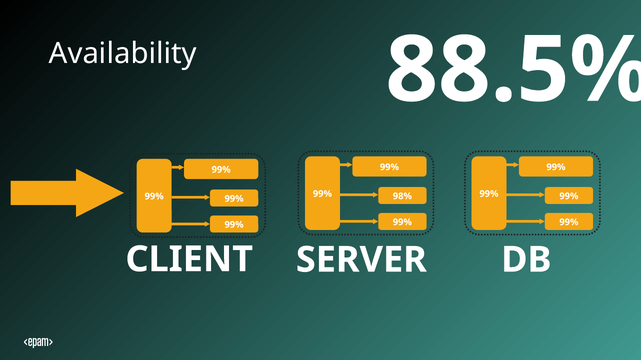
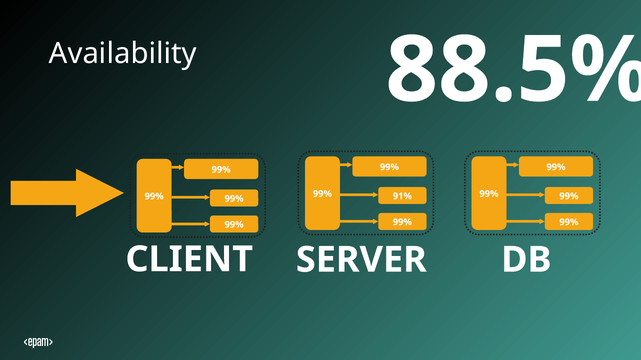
98%: 98% -> 91% (402, 196)
